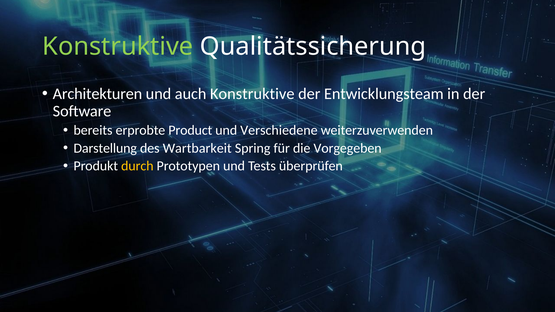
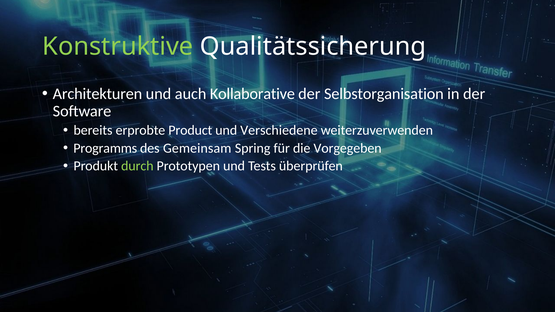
auch Konstruktive: Konstruktive -> Kollaborative (252, 94)
Entwicklungsteam: Entwicklungsteam -> Selbstorganisation (384, 94)
Darstellung: Darstellung -> Programms (105, 148)
Wartbarkeit: Wartbarkeit -> Gemeinsam (197, 148)
durch colour: yellow -> light green (137, 166)
